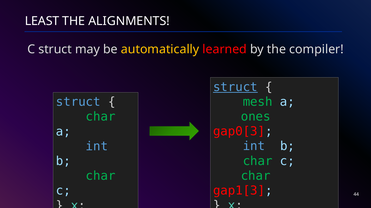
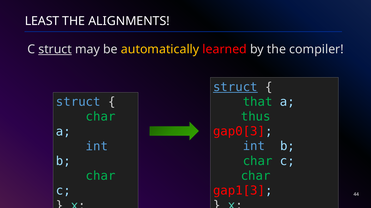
struct underline: none -> present (55, 49)
mesh: mesh -> that (258, 102)
ones: ones -> thus (256, 117)
